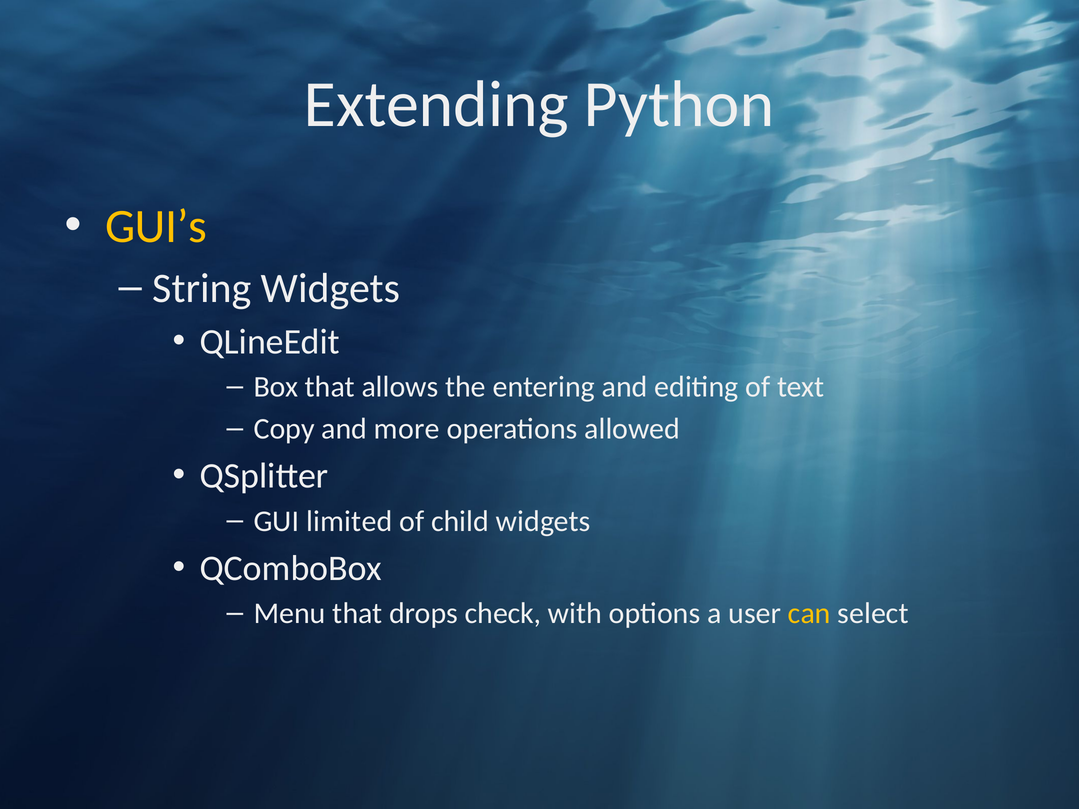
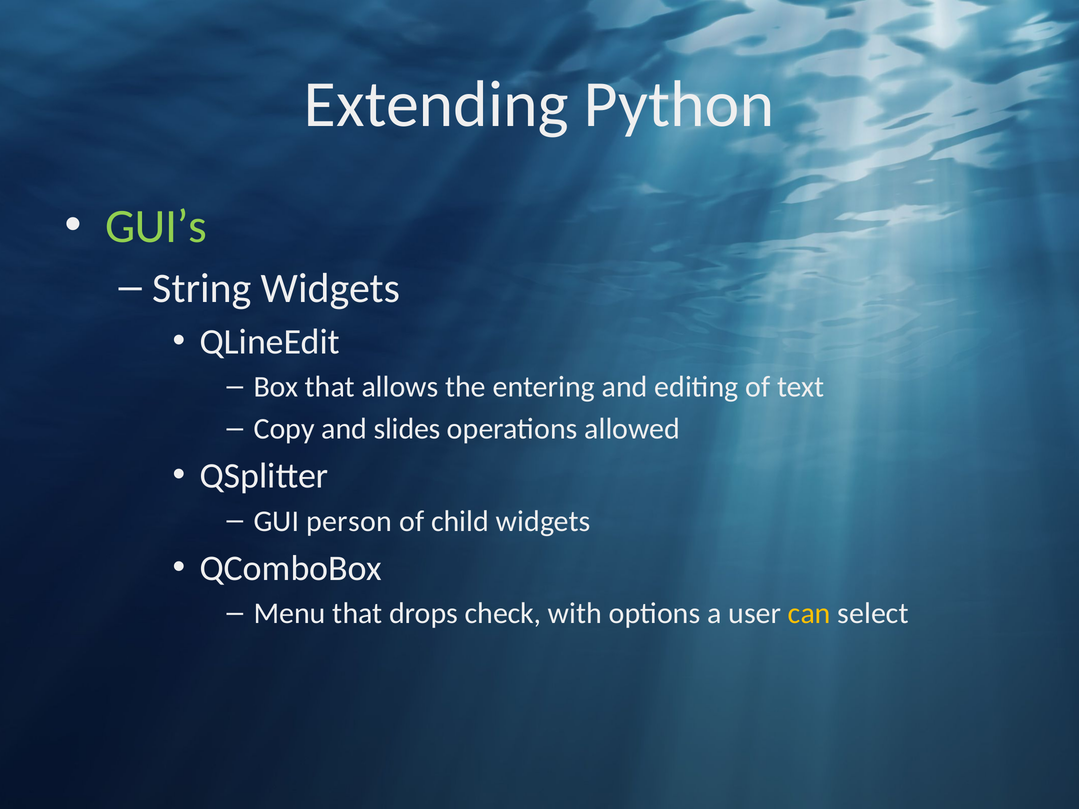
GUI’s colour: yellow -> light green (156, 226)
more: more -> slides (407, 429)
limited: limited -> person (349, 521)
